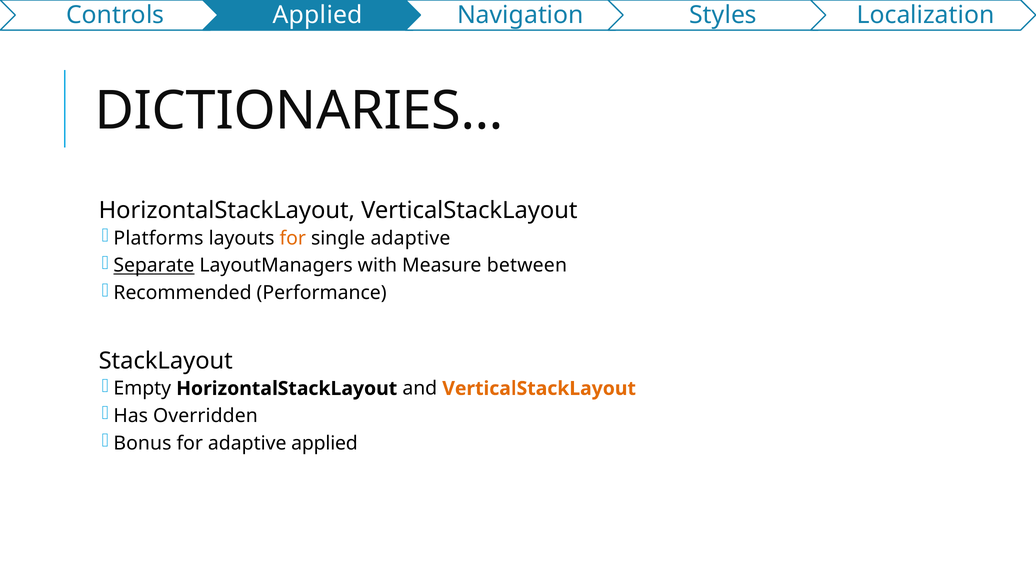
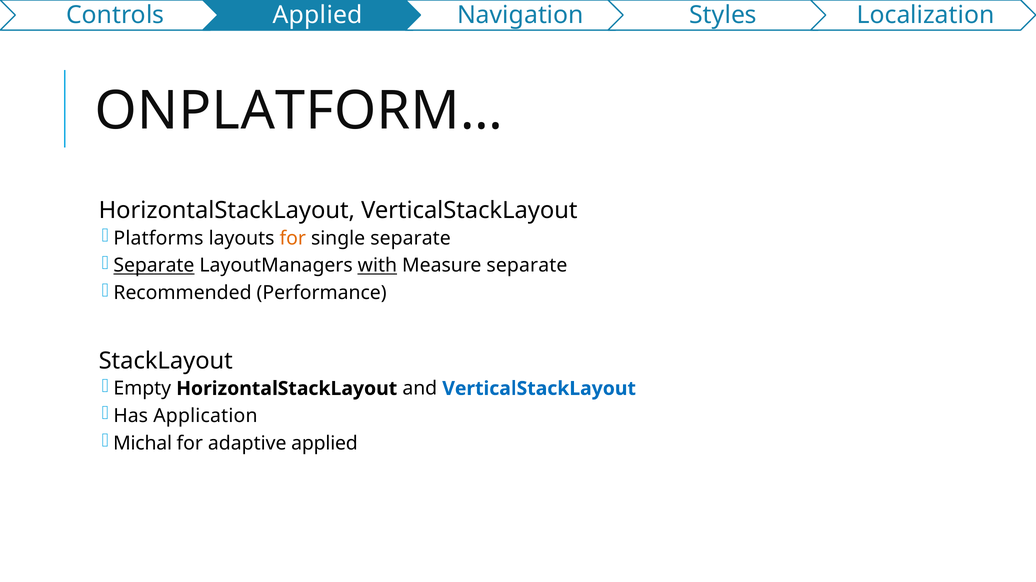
DICTIONARIES…: DICTIONARIES… -> ONPLATFORM… (299, 111)
single adaptive: adaptive -> separate (411, 238)
with underline: none -> present (377, 266)
Measure between: between -> separate (527, 266)
VerticalStackLayout colour: orange -> blue (539, 389)
Overridden: Overridden -> Application (205, 417)
Bonus: Bonus -> Michal (143, 444)
